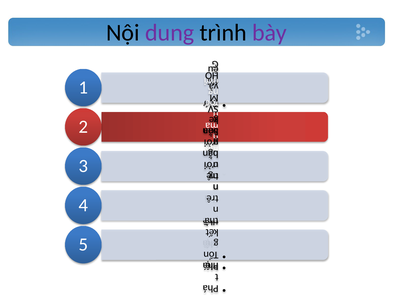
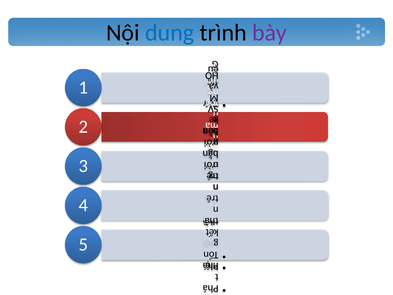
dung colour: purple -> blue (170, 33)
